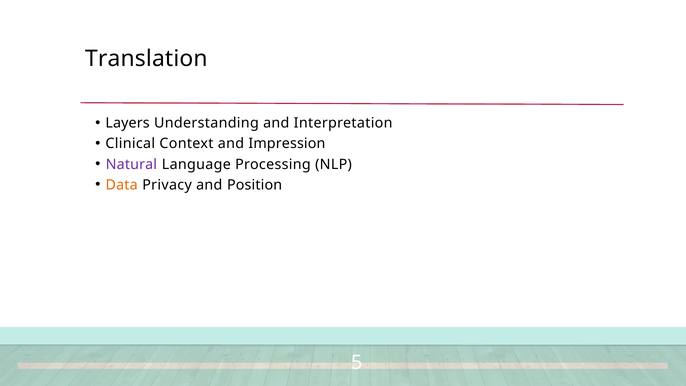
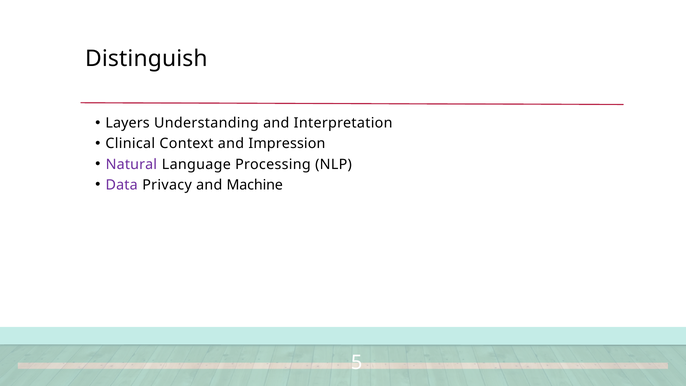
Translation: Translation -> Distinguish (146, 58)
Data colour: orange -> purple (122, 185)
Position: Position -> Machine (255, 185)
